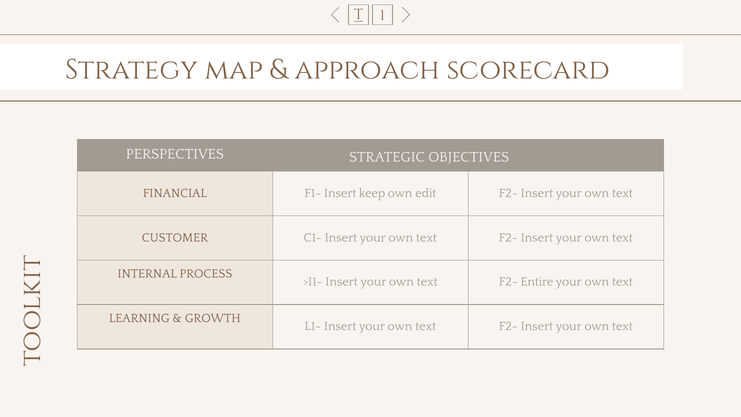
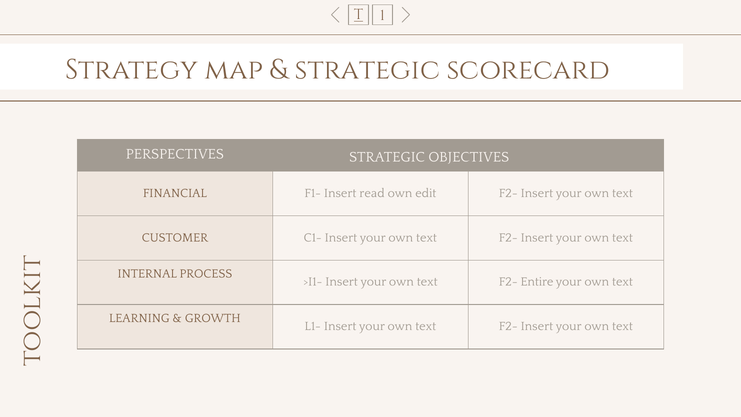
approach: approach -> strategic (367, 70)
keep: keep -> read (372, 193)
